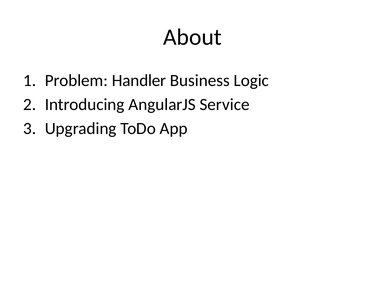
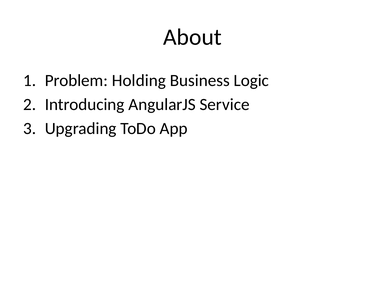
Handler: Handler -> Holding (139, 81)
